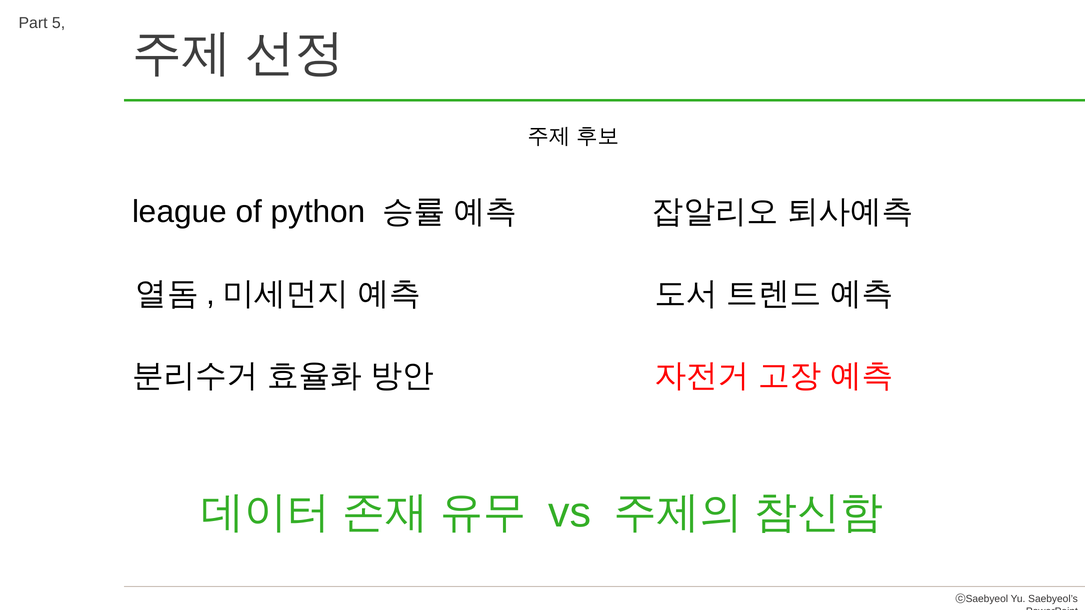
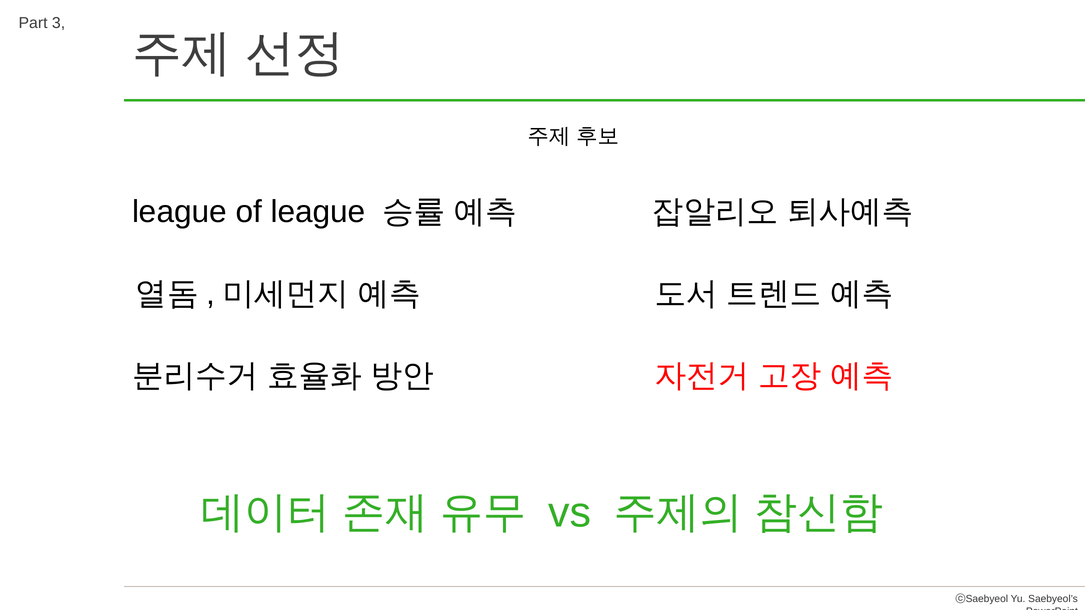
5: 5 -> 3 (59, 23)
of python: python -> league (318, 212)
